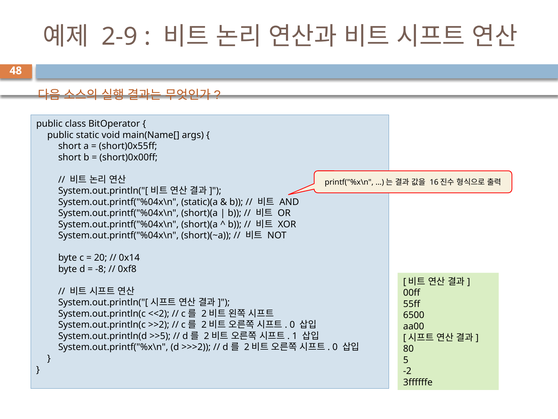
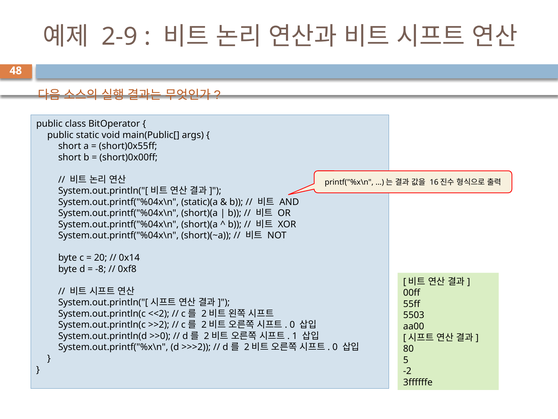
main(Name[: main(Name[ -> main(Public[ (151, 135)
6500: 6500 -> 5503 (414, 315)
>>5: >>5 -> >>0 (160, 336)
